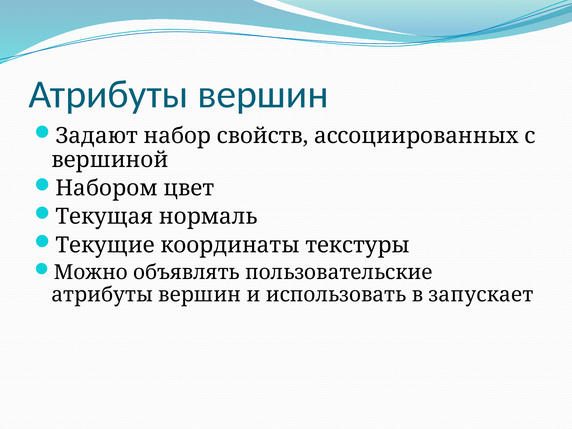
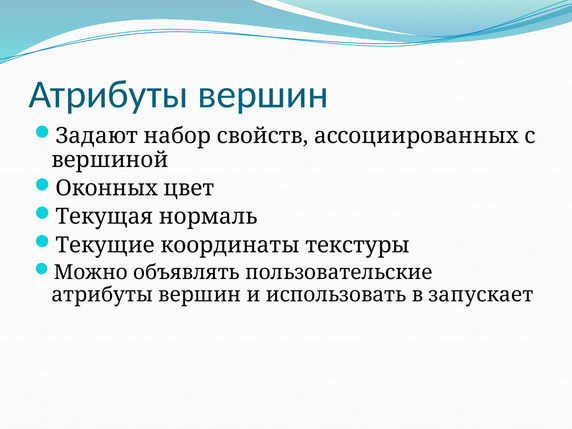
Набором: Набором -> Оконных (107, 188)
